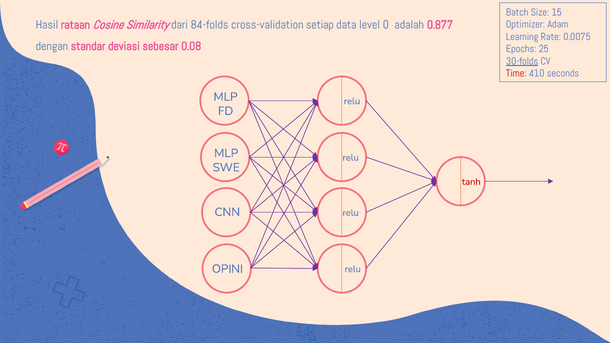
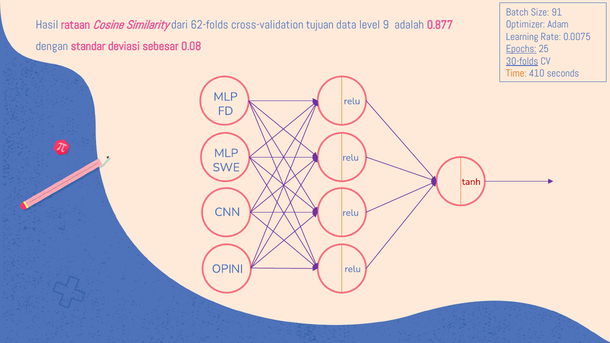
15: 15 -> 91 (557, 12)
84-folds: 84-folds -> 62-folds (210, 25)
setiap: setiap -> tujuan (320, 25)
0: 0 -> 9 (386, 25)
Epochs underline: none -> present (521, 49)
Time colour: red -> orange (516, 73)
